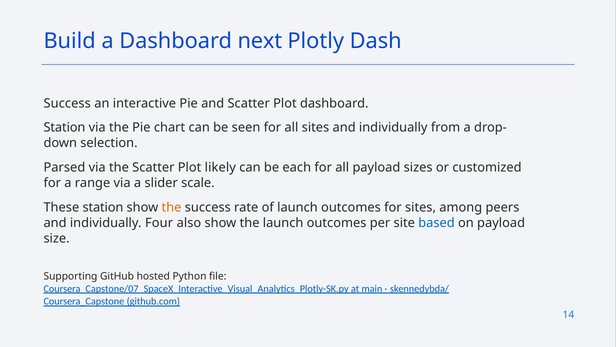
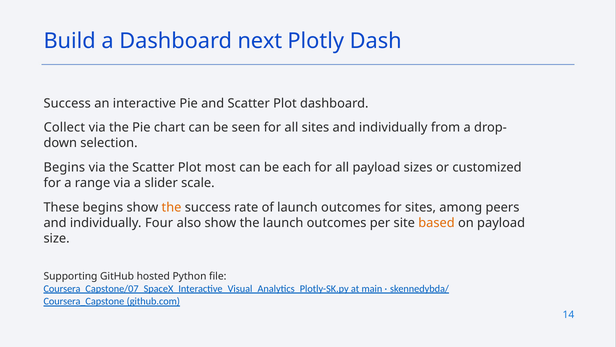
Station: Station -> Collect (64, 128)
Parsed: Parsed -> Begins (64, 167)
likely: likely -> most (220, 167)
These station: station -> begins (103, 207)
based colour: blue -> orange (437, 223)
